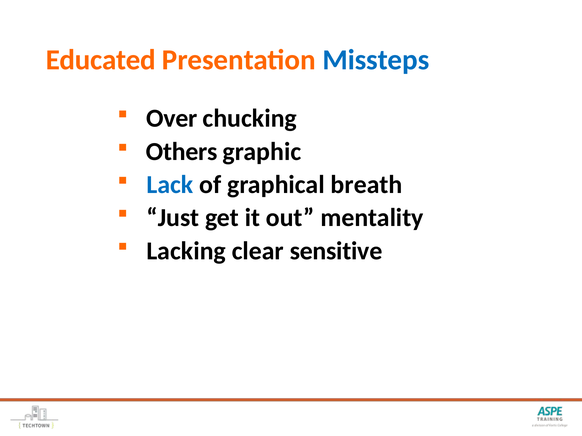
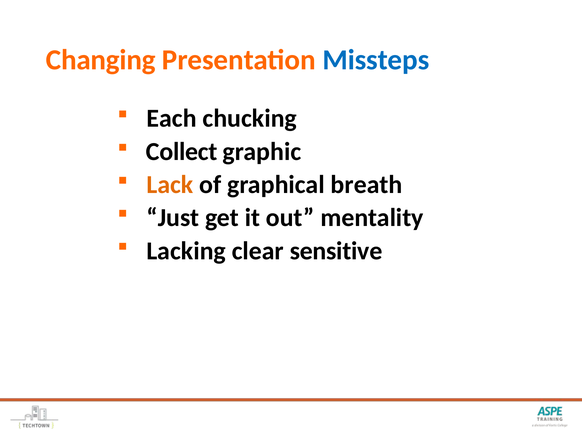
Educated: Educated -> Changing (101, 60)
Over: Over -> Each (172, 119)
Others: Others -> Collect (182, 152)
Lack colour: blue -> orange (170, 185)
